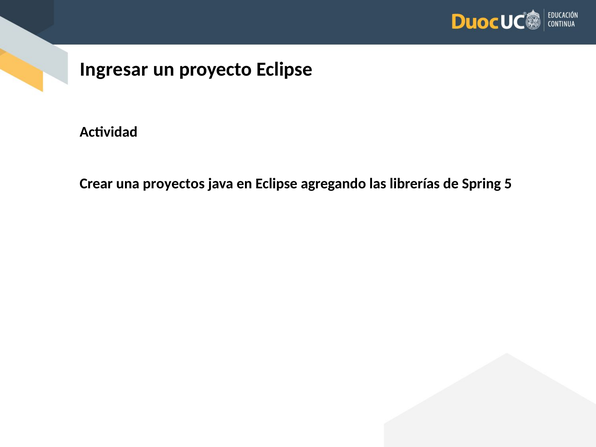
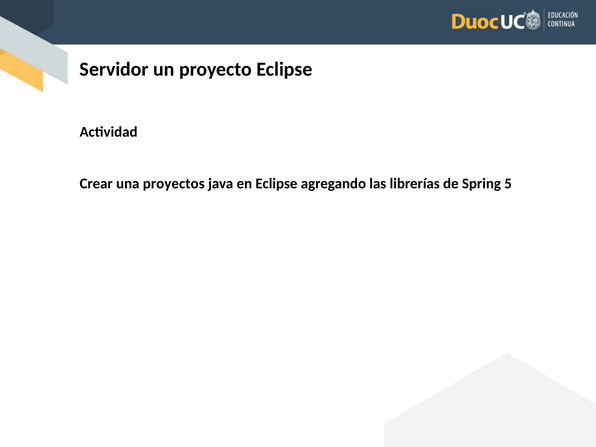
Ingresar: Ingresar -> Servidor (114, 69)
